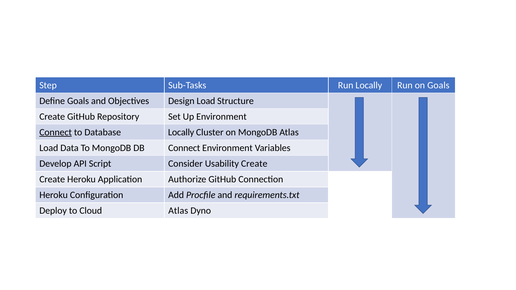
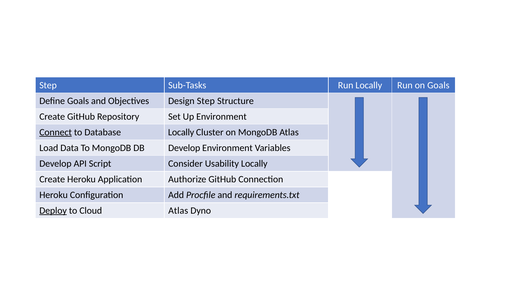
Design Load: Load -> Step (206, 101)
DB Connect: Connect -> Develop (184, 148)
Usability Create: Create -> Locally (254, 164)
Deploy underline: none -> present (53, 211)
